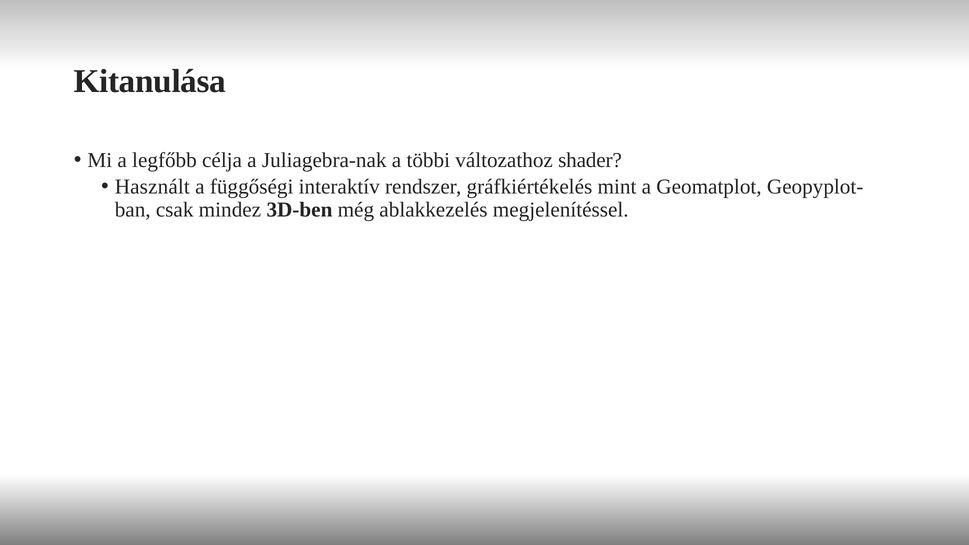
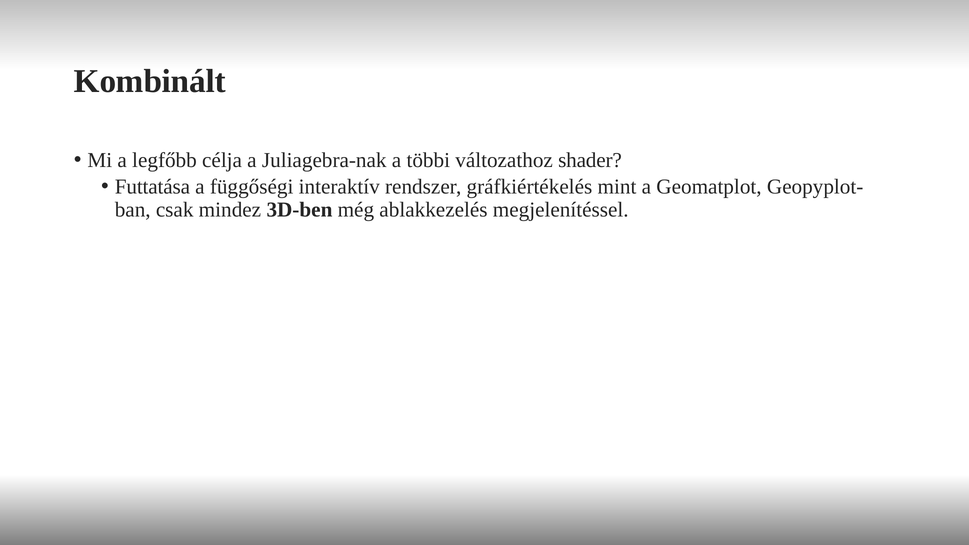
Kitanulása: Kitanulása -> Kombinált (150, 81)
Használt: Használt -> Futtatása (152, 187)
